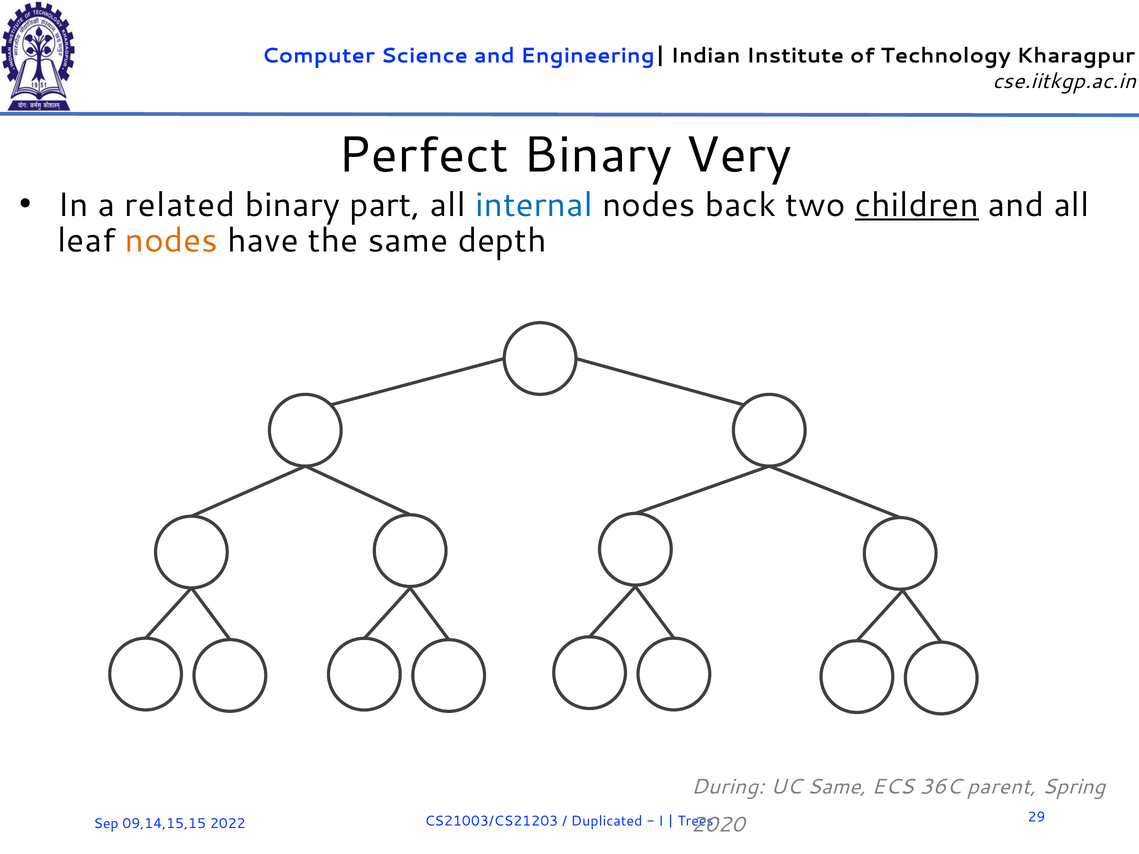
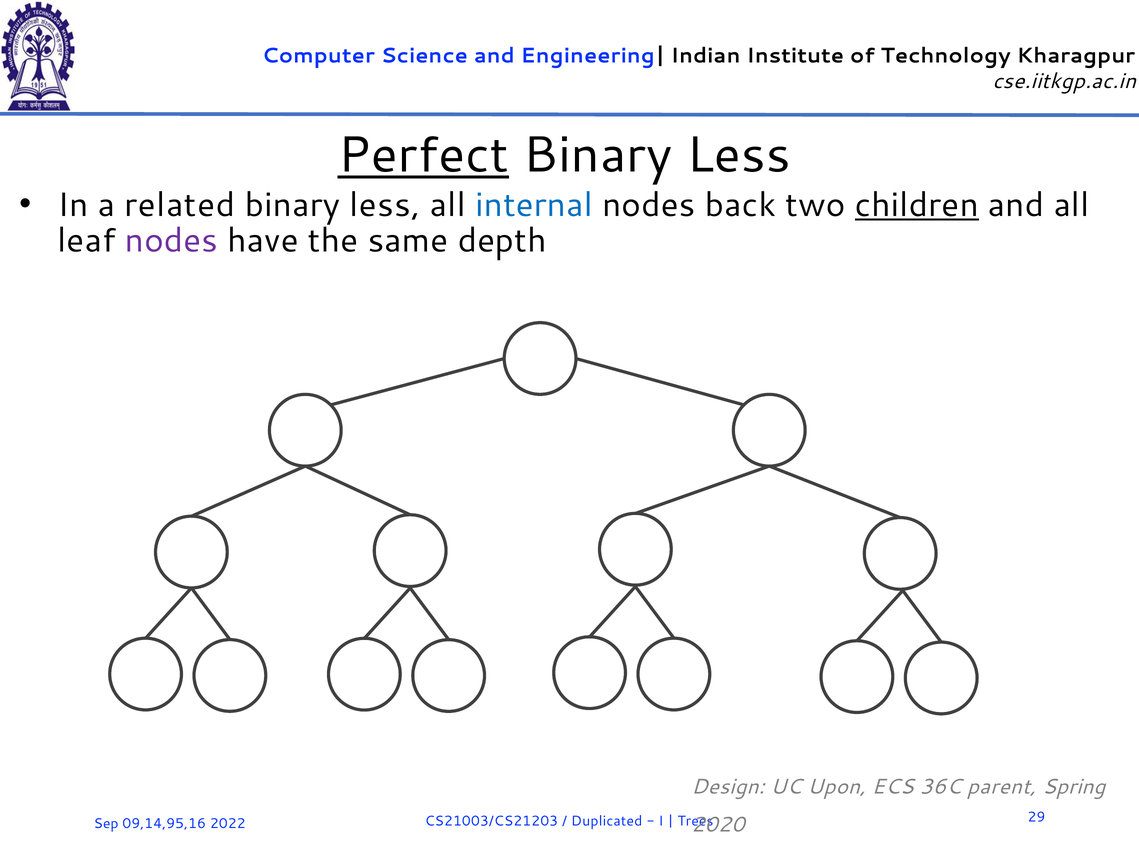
Perfect underline: none -> present (423, 155)
Very: Very -> Less (739, 155)
part: part -> less (385, 205)
nodes colour: orange -> purple (171, 241)
During: During -> Design (728, 787)
UC Same: Same -> Upon (837, 787)
09,14,15,15: 09,14,15,15 -> 09,14,95,16 (164, 824)
